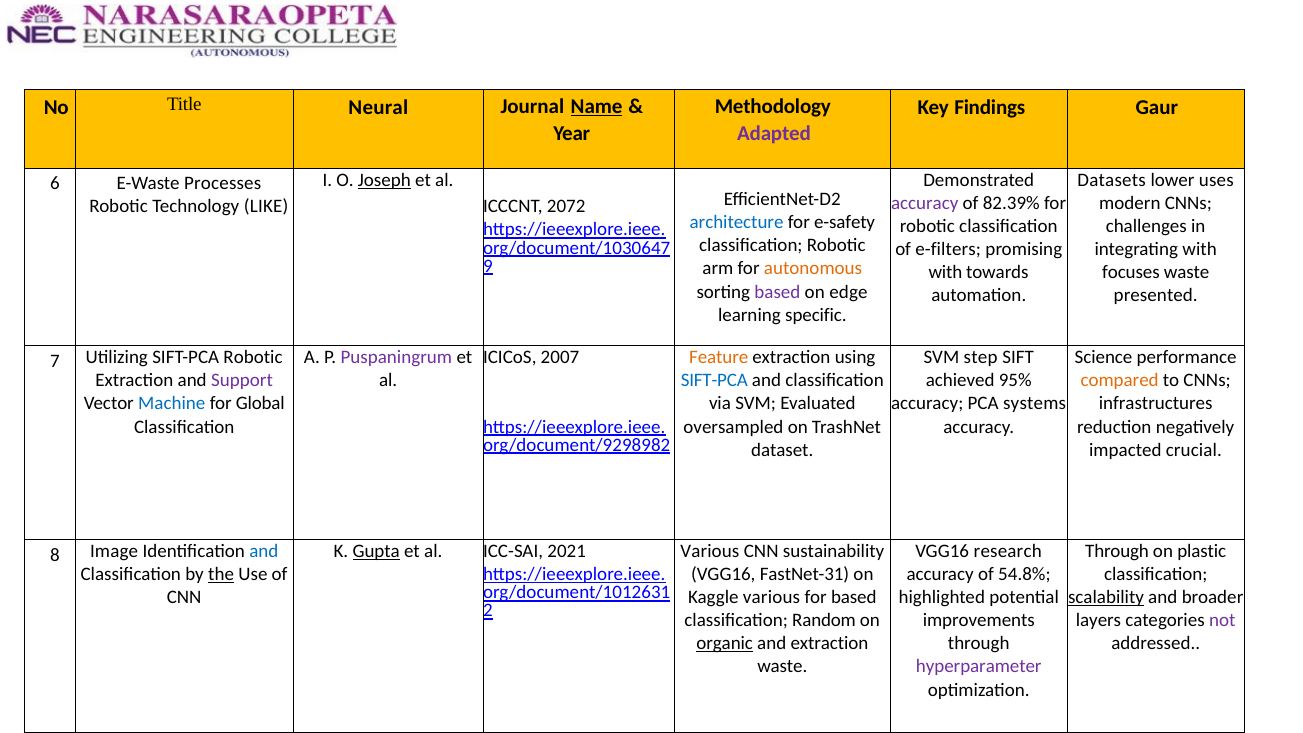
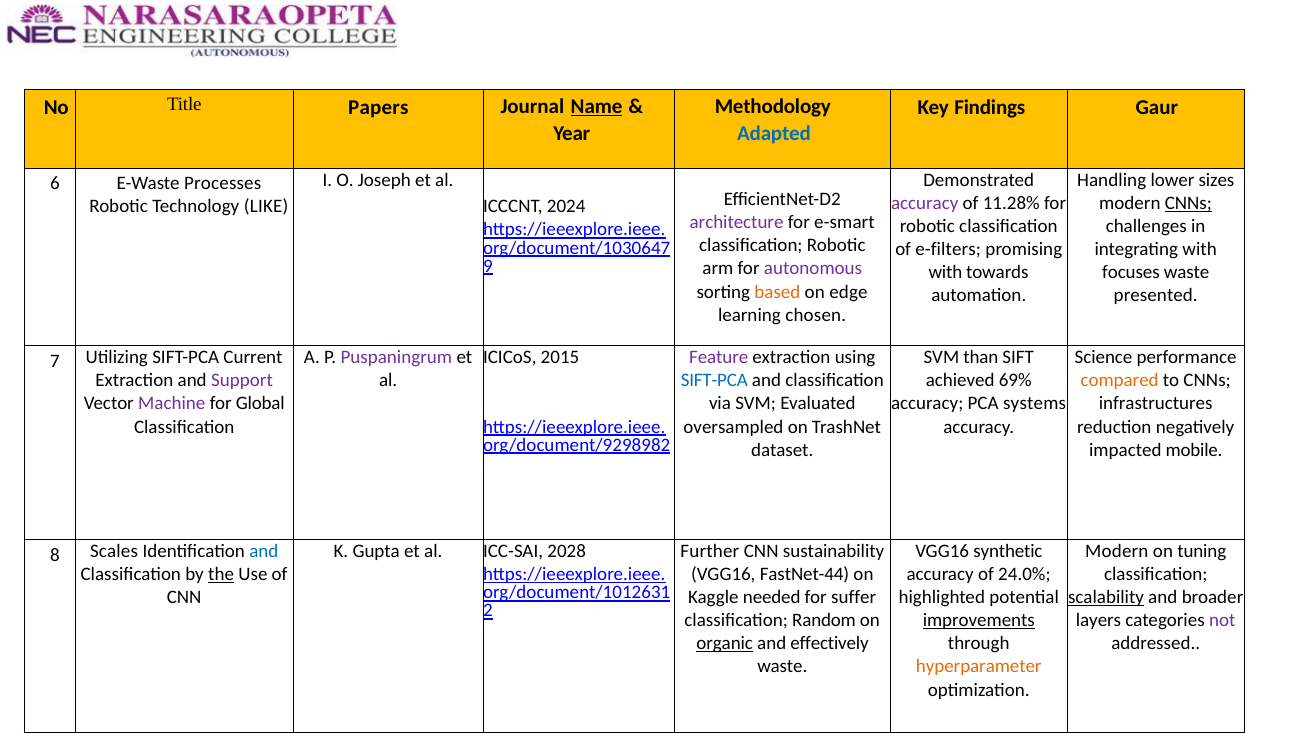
Neural: Neural -> Papers (378, 107)
Adapted colour: purple -> blue (774, 134)
Joseph underline: present -> none (384, 180)
Datasets: Datasets -> Handling (1112, 180)
uses: uses -> sizes (1216, 180)
82.39%: 82.39% -> 11.28% (1011, 203)
CNNs underline: none -> present (1188, 203)
2072: 2072 -> 2024 (566, 207)
architecture colour: blue -> purple (737, 222)
e-safety: e-safety -> e-smart (844, 222)
autonomous colour: orange -> purple (813, 269)
based colour: purple -> orange (777, 292)
specific: specific -> chosen (816, 315)
2007: 2007 -> 2015 (560, 357)
Feature colour: orange -> purple (719, 357)
step: step -> than (981, 357)
SIFT-PCA Robotic: Robotic -> Current (253, 357)
95%: 95% -> 69% (1015, 381)
Machine colour: blue -> purple (172, 404)
crucial: crucial -> mobile (1194, 450)
Gupta underline: present -> none (376, 551)
2021: 2021 -> 2028 (567, 551)
Various: Various -> Further (710, 551)
research: research -> synthetic (1008, 551)
Through: Through -> Modern (1117, 551)
plastic: plastic -> tuning (1202, 551)
Image: Image -> Scales (114, 551)
FastNet-31: FastNet-31 -> FastNet-44 (805, 574)
54.8%: 54.8% -> 24.0% (1024, 574)
Kaggle various: various -> needed (772, 597)
for based: based -> suffer (854, 597)
improvements underline: none -> present (979, 620)
and extraction: extraction -> effectively (829, 644)
hyperparameter colour: purple -> orange (979, 667)
